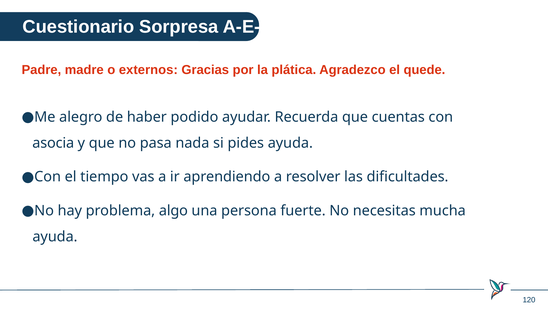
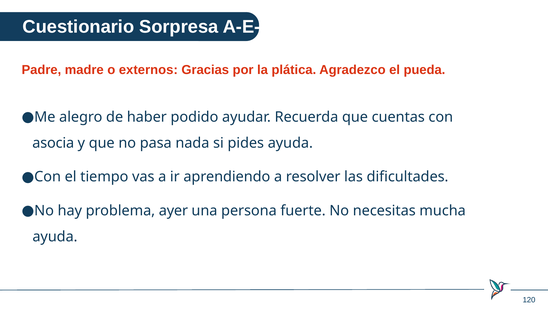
quede: quede -> pueda (424, 70)
algo: algo -> ayer (173, 210)
